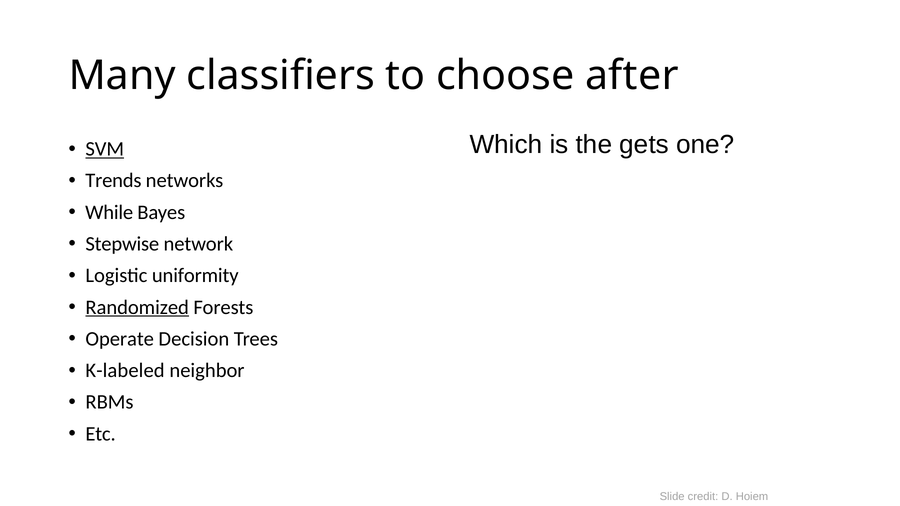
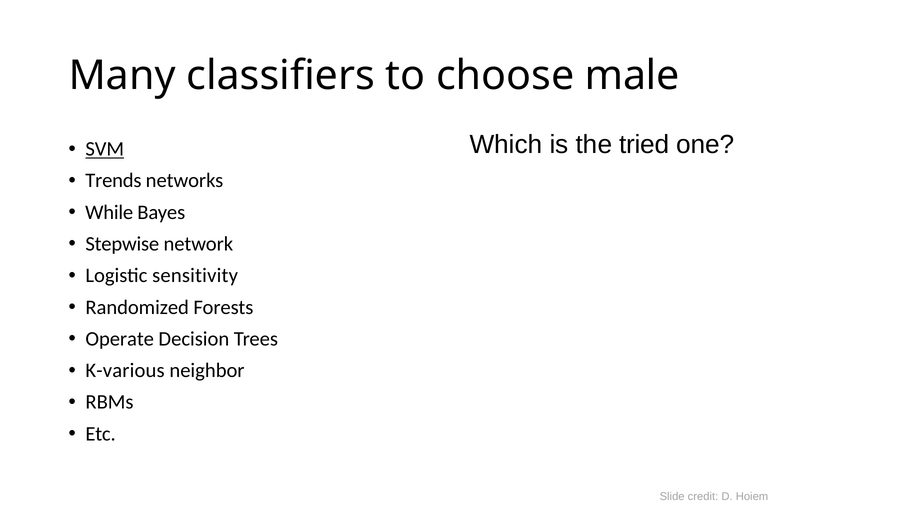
after: after -> male (632, 76)
gets: gets -> tried (644, 145)
uniformity: uniformity -> sensitivity (195, 276)
Randomized underline: present -> none (137, 307)
K-labeled: K-labeled -> K-various (125, 371)
